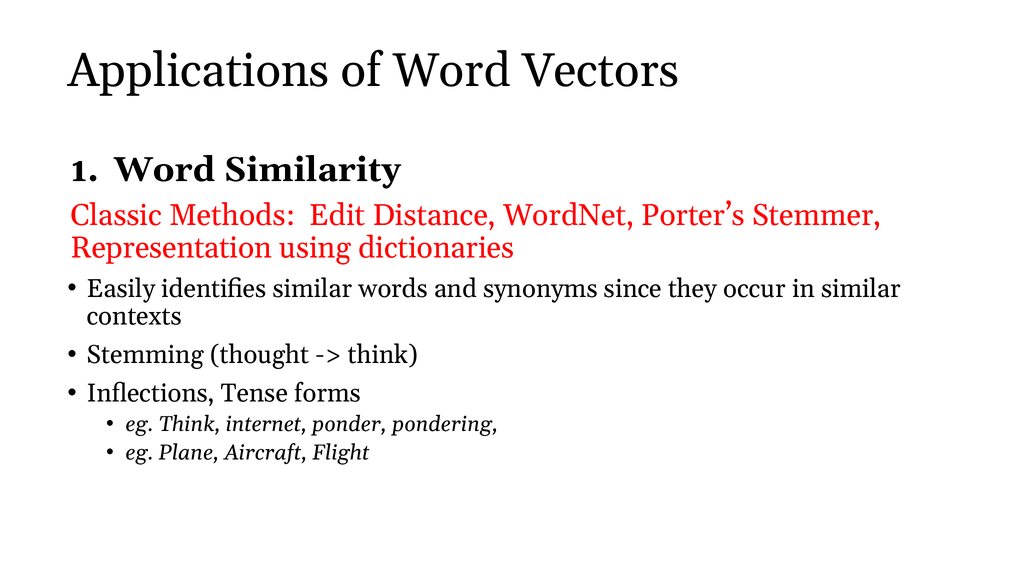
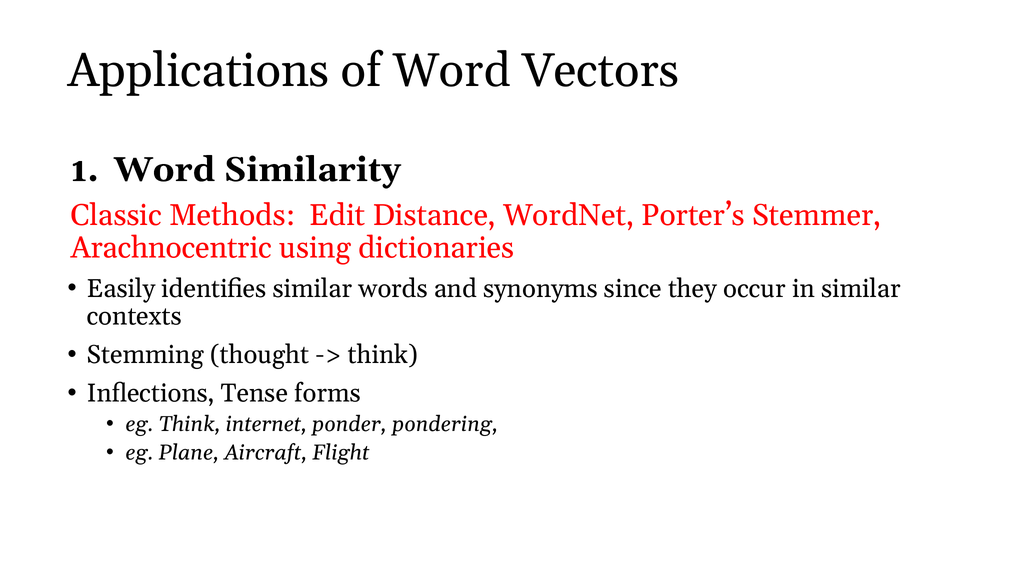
Representation: Representation -> Arachnocentric (171, 248)
